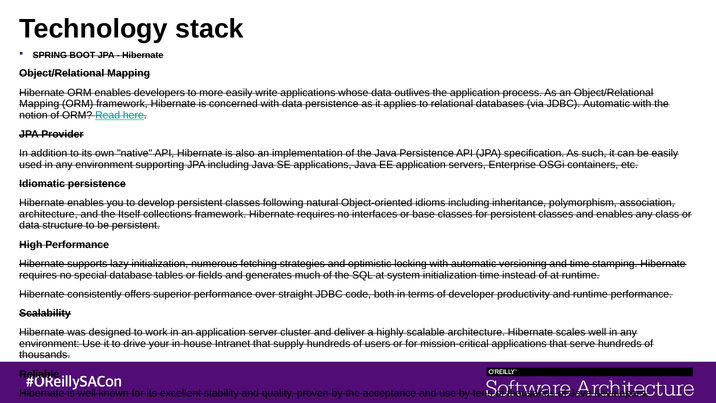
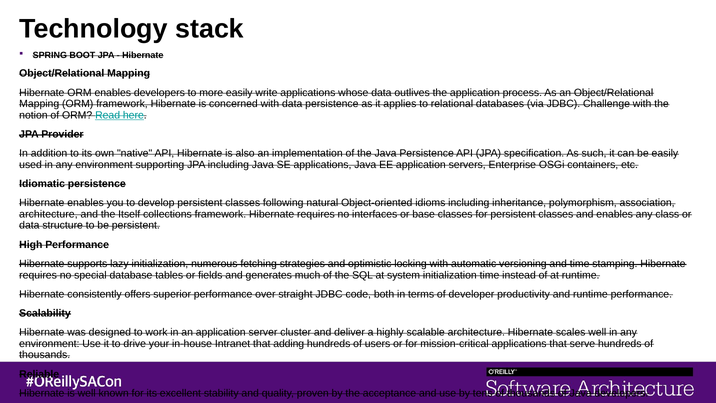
JDBC Automatic: Automatic -> Challenge (607, 104)
supply: supply -> adding (289, 344)
